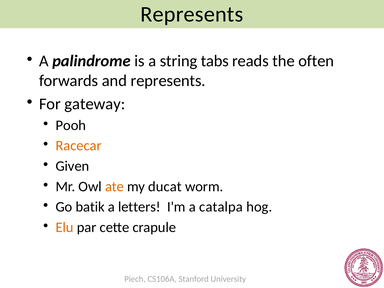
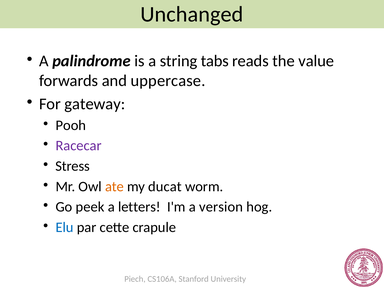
Represents: Represents -> Unchanged (192, 14)
often: often -> value (316, 61)
and represents: represents -> uppercase (168, 81)
Racecar colour: orange -> purple (79, 146)
Given: Given -> Stress (73, 166)
batik: batik -> peek (90, 207)
catalpa: catalpa -> version (221, 207)
Elu colour: orange -> blue (65, 227)
